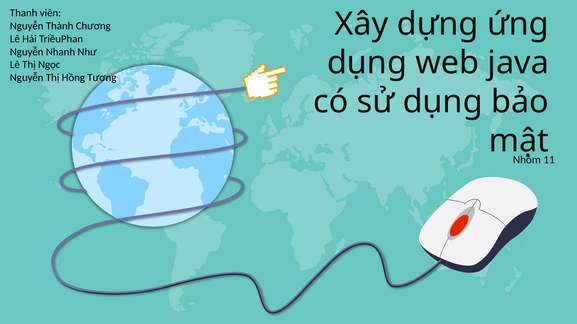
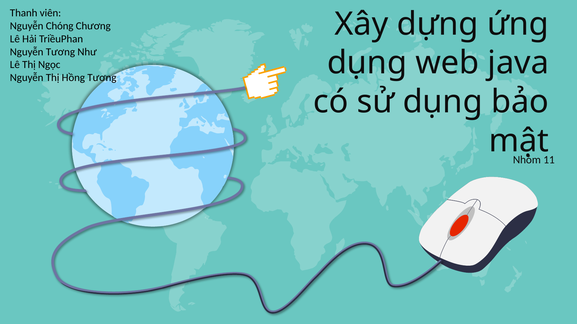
Thành: Thành -> Chóng (60, 26)
Nguyễn Nhanh: Nhanh -> Tương (60, 52)
